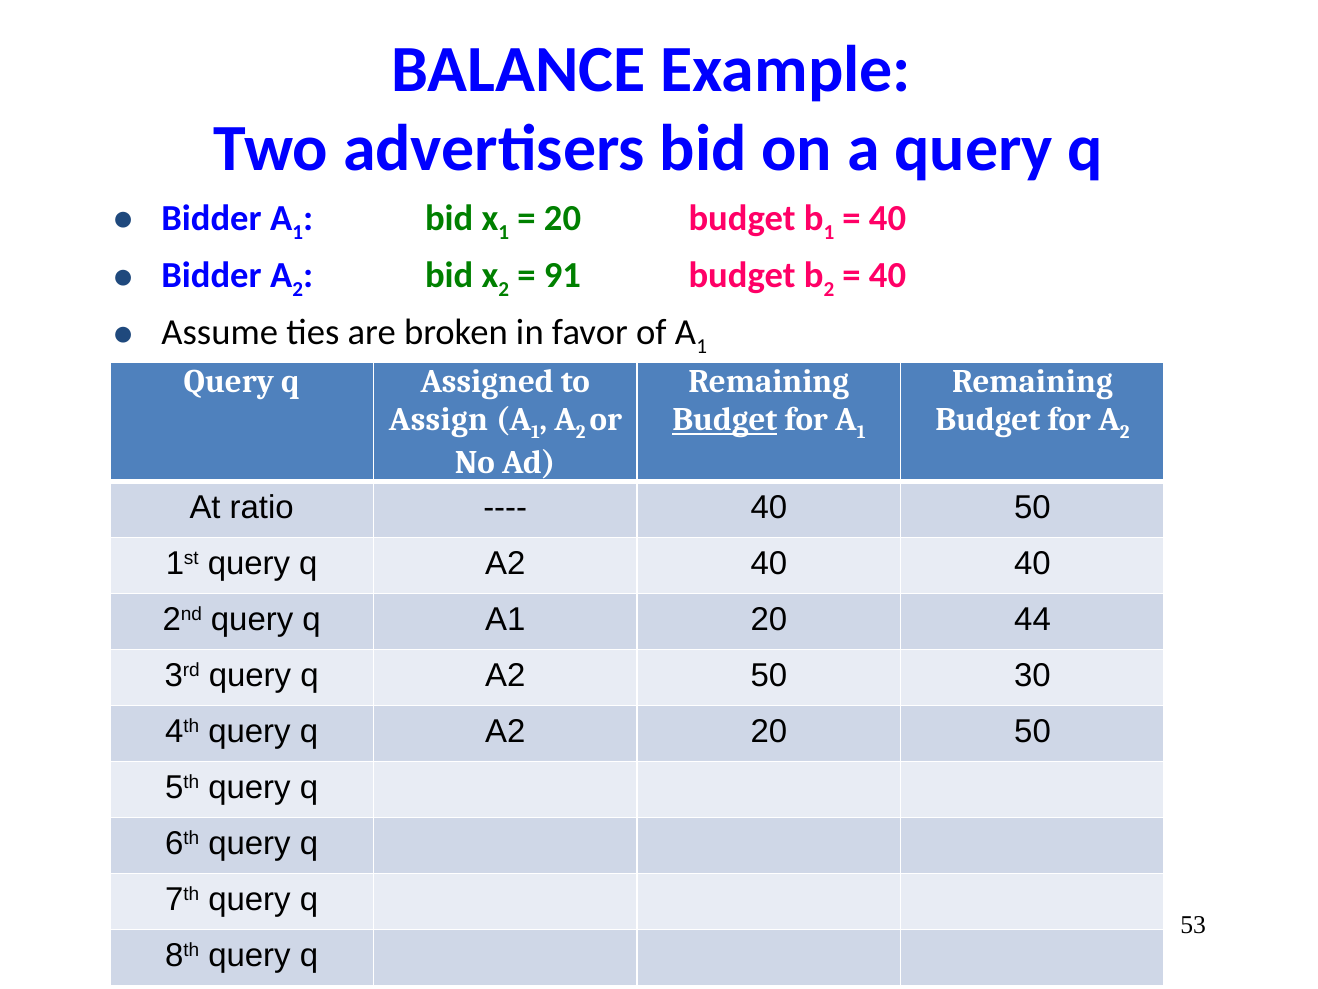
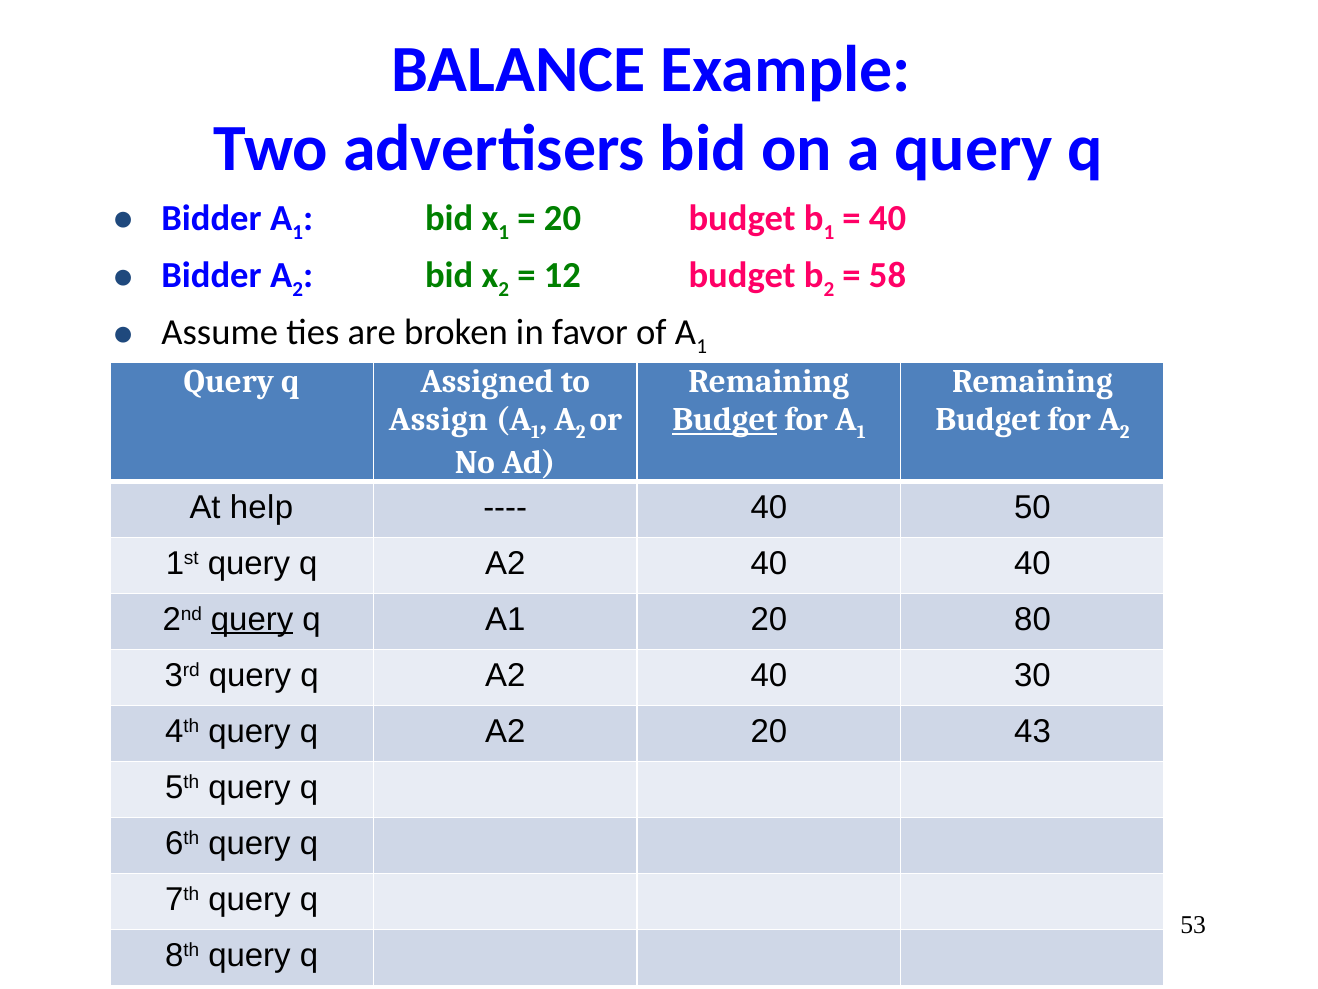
91: 91 -> 12 (562, 275)
40: 40 -> 58 (888, 275)
ratio: ratio -> help (261, 507)
query underline: none -> present (252, 619)
44: 44 -> 80 (1033, 619)
50: 50 -> 40 (769, 675)
20 50: 50 -> 43 (1033, 731)
